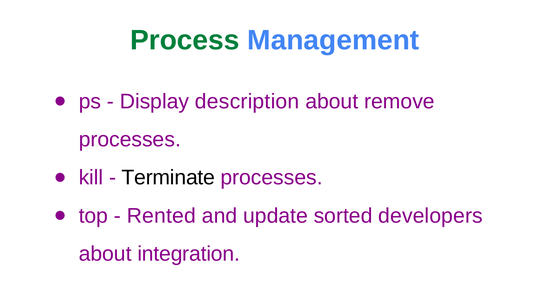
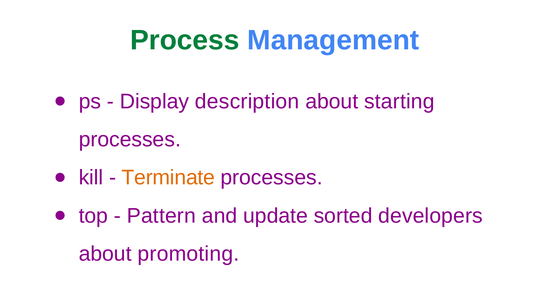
remove: remove -> starting (399, 102)
Terminate colour: black -> orange (168, 178)
Rented: Rented -> Pattern (161, 216)
integration: integration -> promoting (188, 254)
